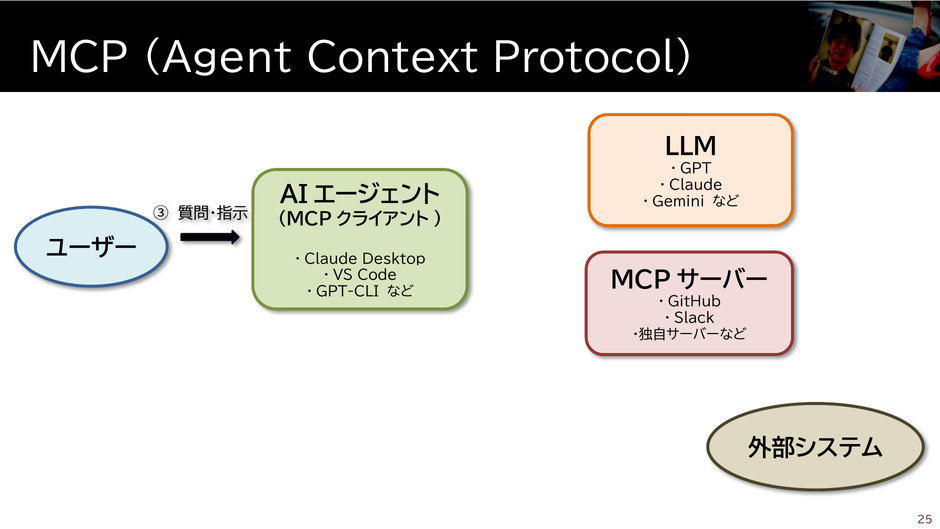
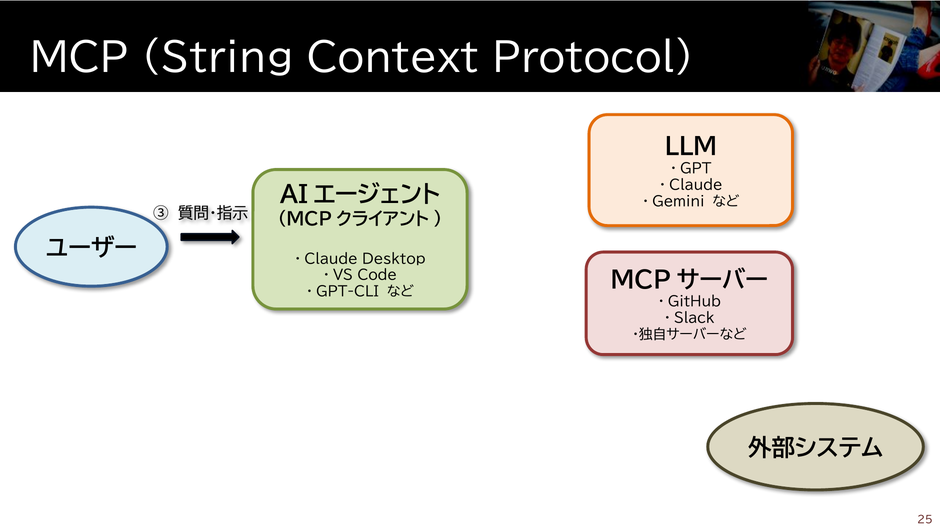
Agent: Agent -> String (218, 59)
